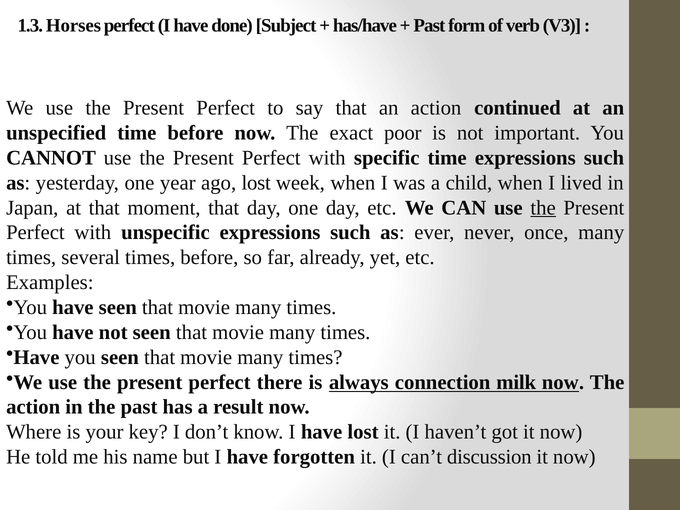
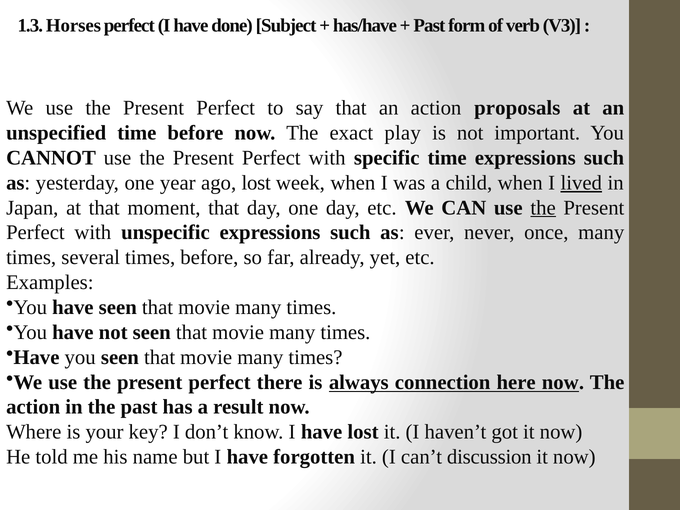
continued: continued -> proposals (517, 108)
poor: poor -> play (403, 133)
lived underline: none -> present (581, 183)
milk: milk -> here (516, 382)
